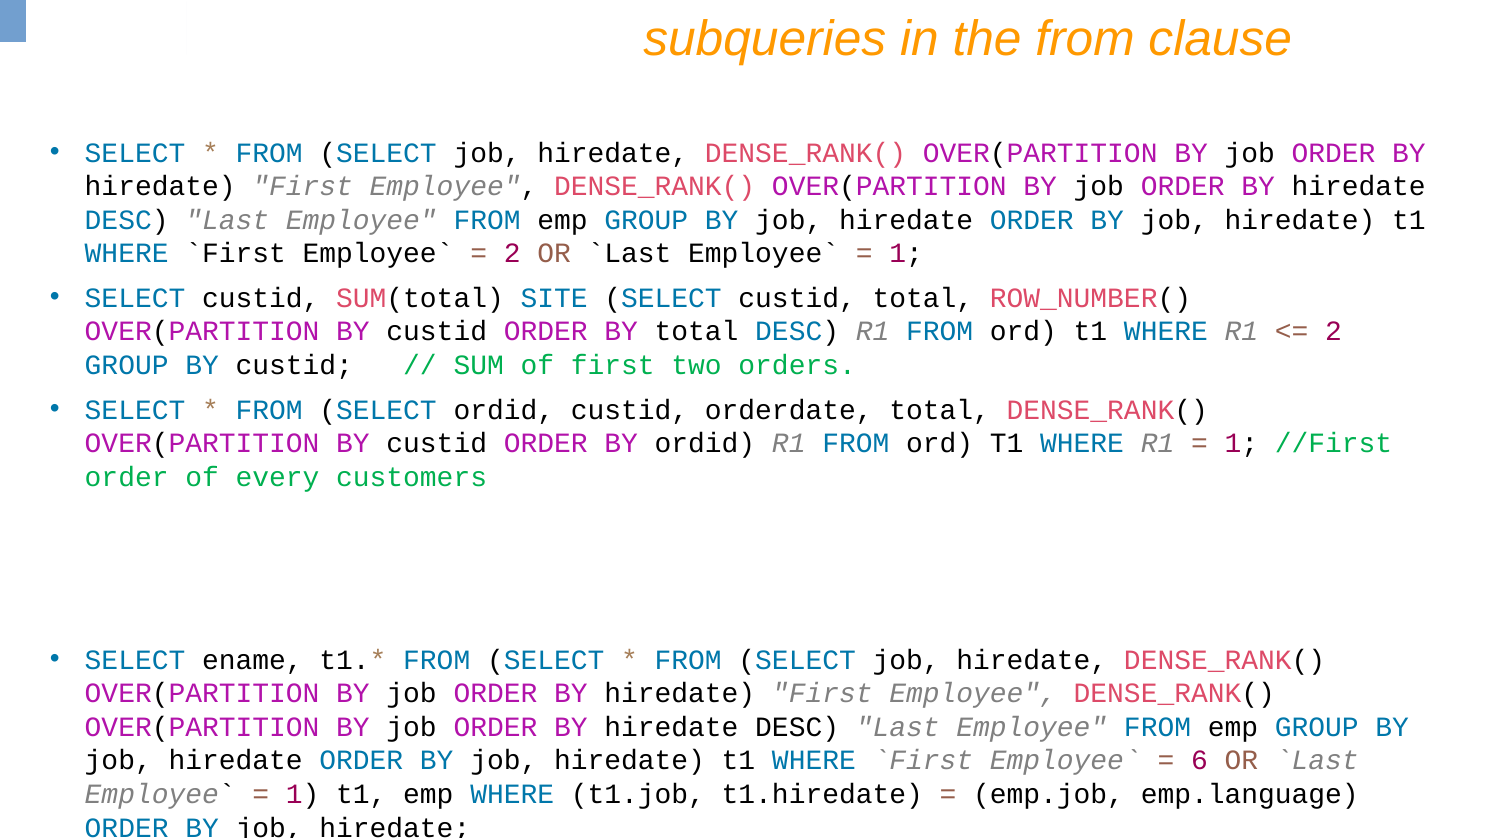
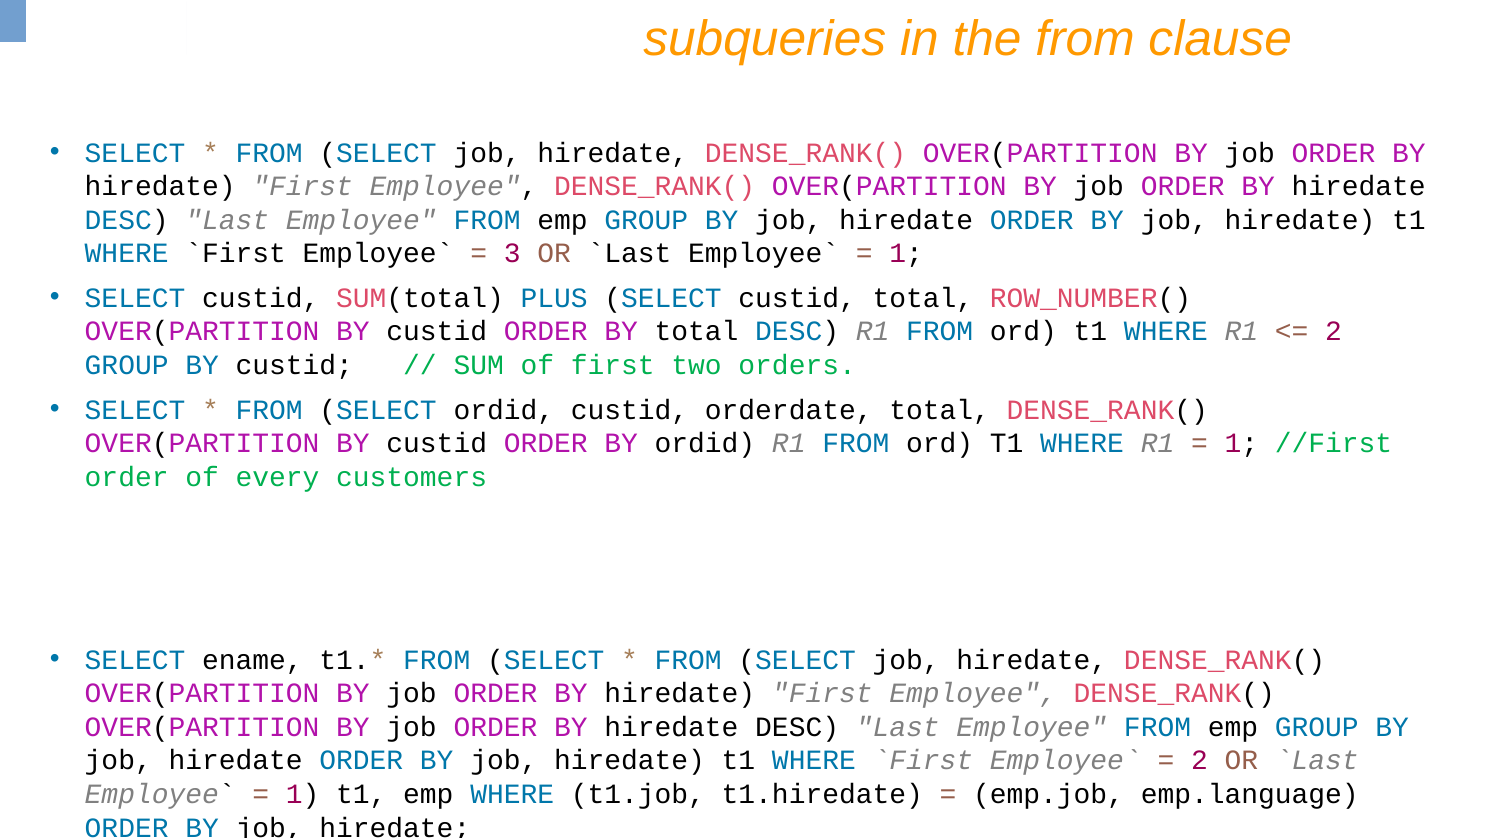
2: 2 -> 3 (512, 253)
SITE: SITE -> PLUS (554, 298)
6: 6 -> 2 (1199, 761)
